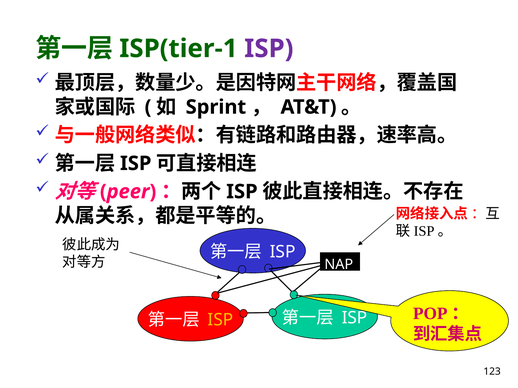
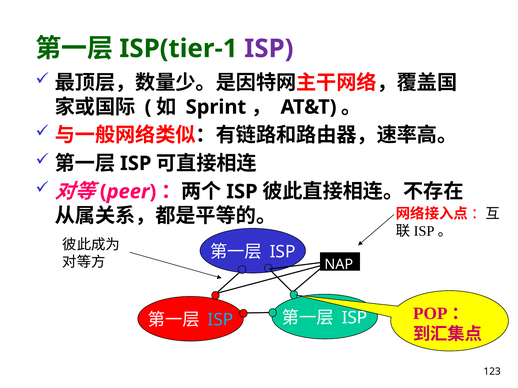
ISP colour: yellow -> light blue (220, 320)
